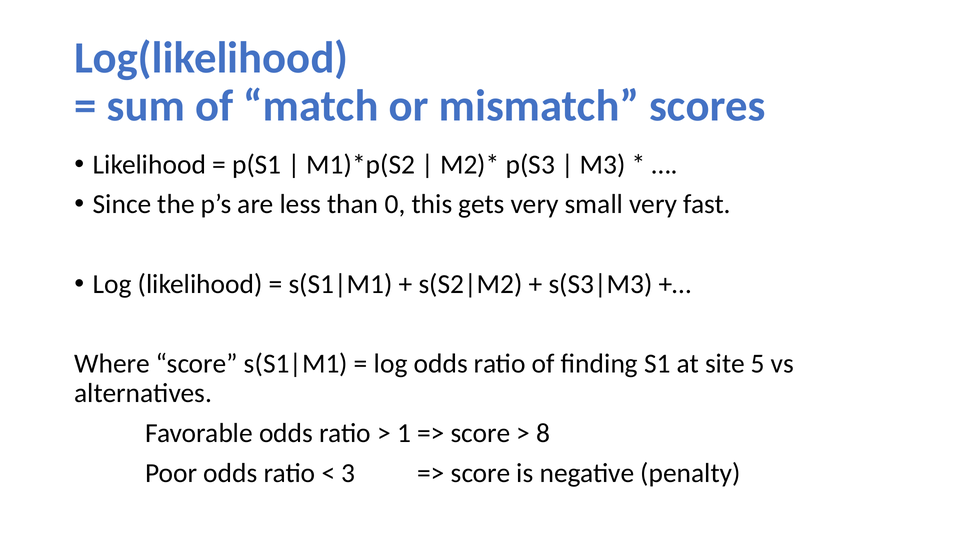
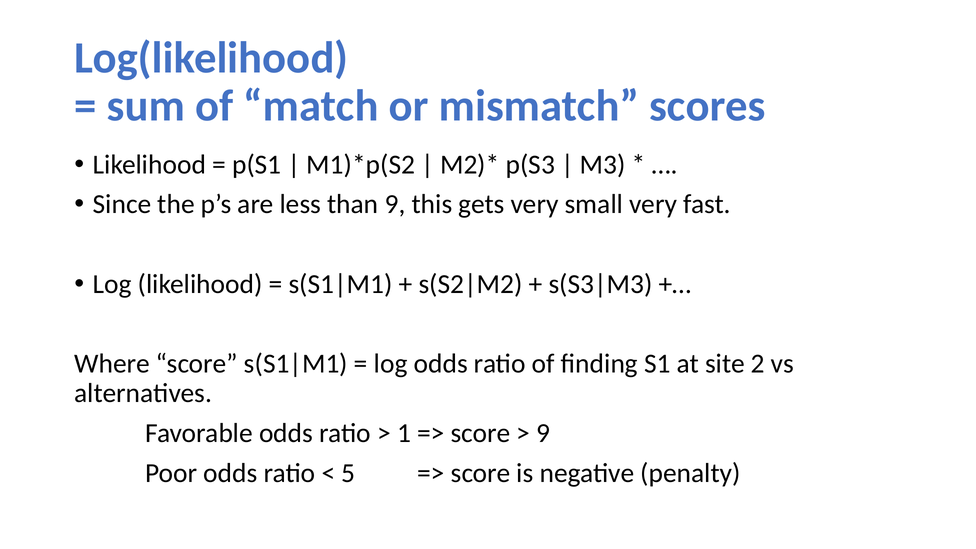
than 0: 0 -> 9 (395, 204)
5: 5 -> 2 (758, 364)
8: 8 -> 9 (543, 433)
3: 3 -> 5 (348, 473)
